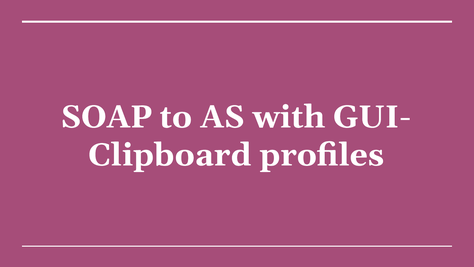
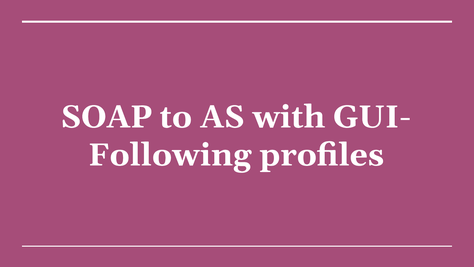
Clipboard: Clipboard -> Following (170, 155)
